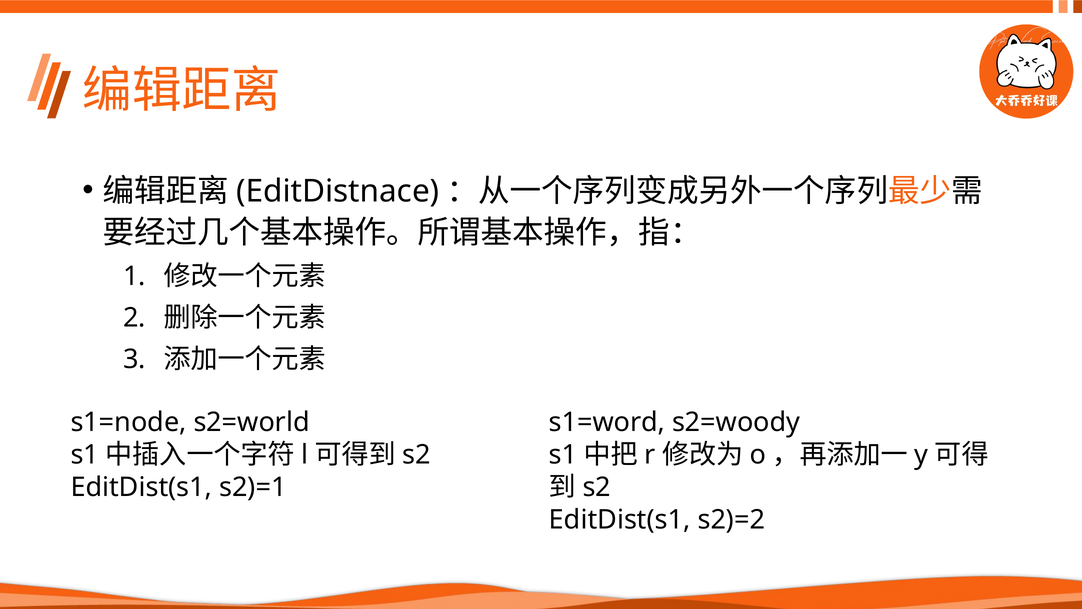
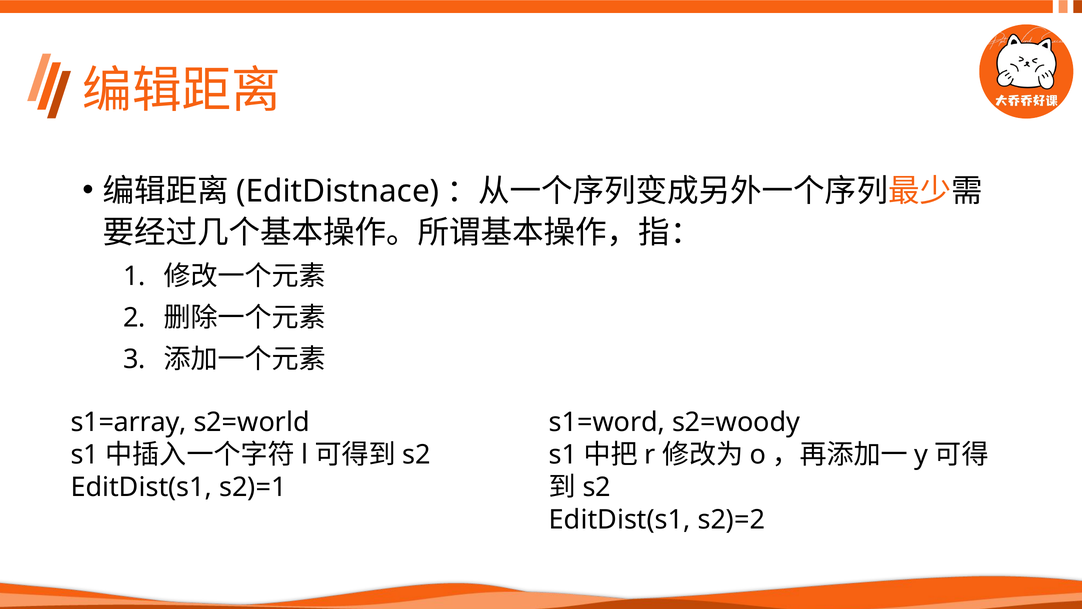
s1=node: s1=node -> s1=array (129, 422)
